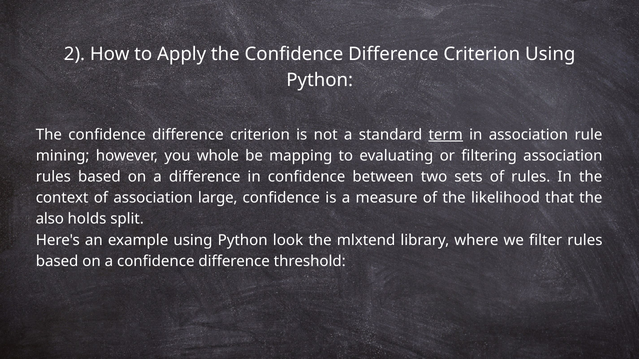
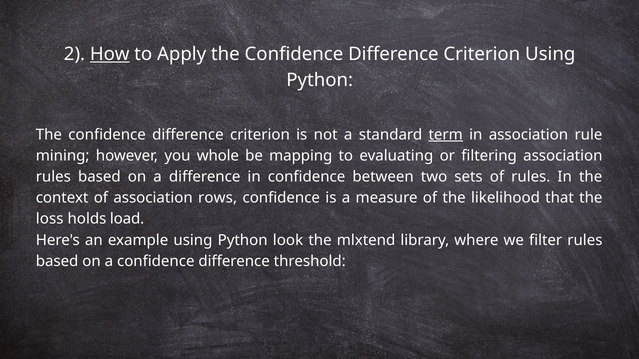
How underline: none -> present (110, 54)
large: large -> rows (218, 198)
also: also -> loss (50, 219)
split: split -> load (127, 219)
